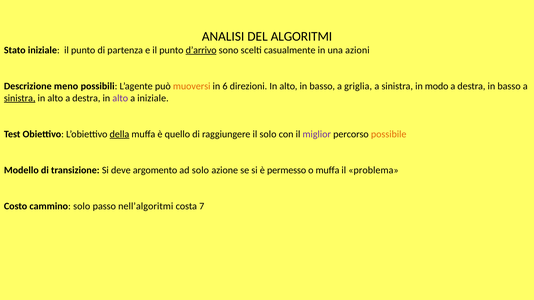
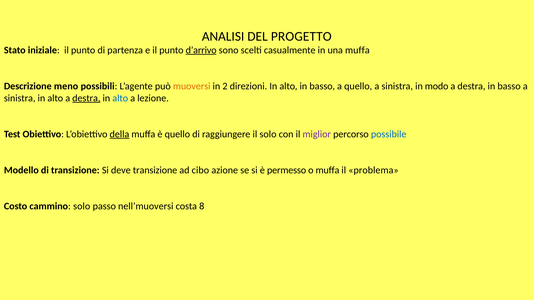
ALGORITMI: ALGORITMI -> PROGETTO (301, 36)
una azioni: azioni -> muffa (357, 50)
6: 6 -> 2 (225, 86)
a griglia: griglia -> quello (358, 86)
sinistra underline: present -> none (20, 98)
destra underline: none -> present (86, 98)
alto colour: purple -> blue (120, 98)
a iniziale: iniziale -> lezione (153, 98)
possibile colour: orange -> blue (389, 134)
deve argomento: argomento -> transizione (155, 170)
ad solo: solo -> cibo (200, 170)
nell’algoritmi: nell’algoritmi -> nell’muoversi (146, 206)
7: 7 -> 8 (202, 206)
